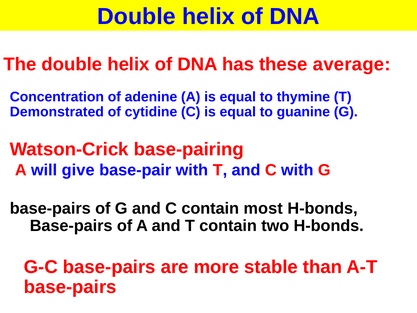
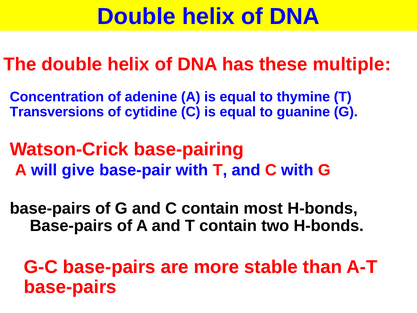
average: average -> multiple (352, 64)
Demonstrated: Demonstrated -> Transversions (57, 112)
